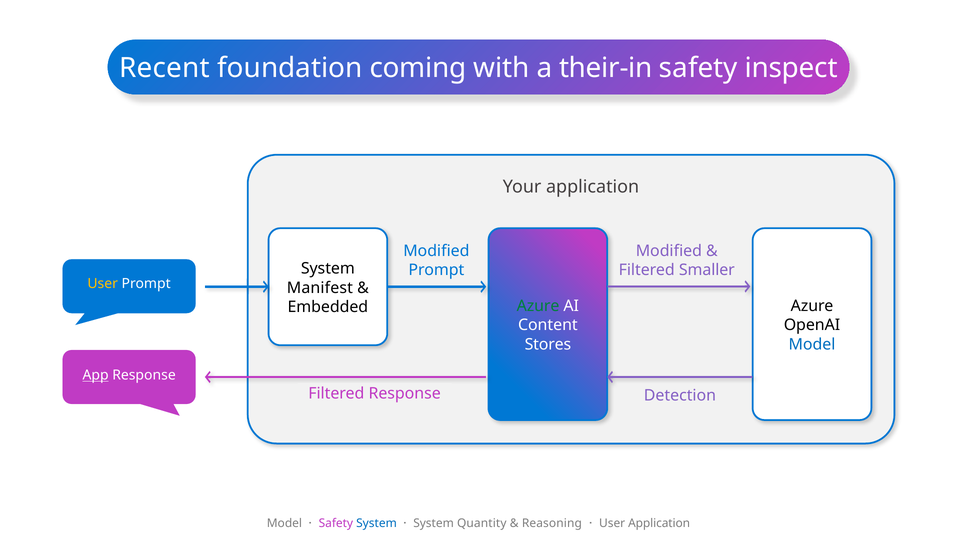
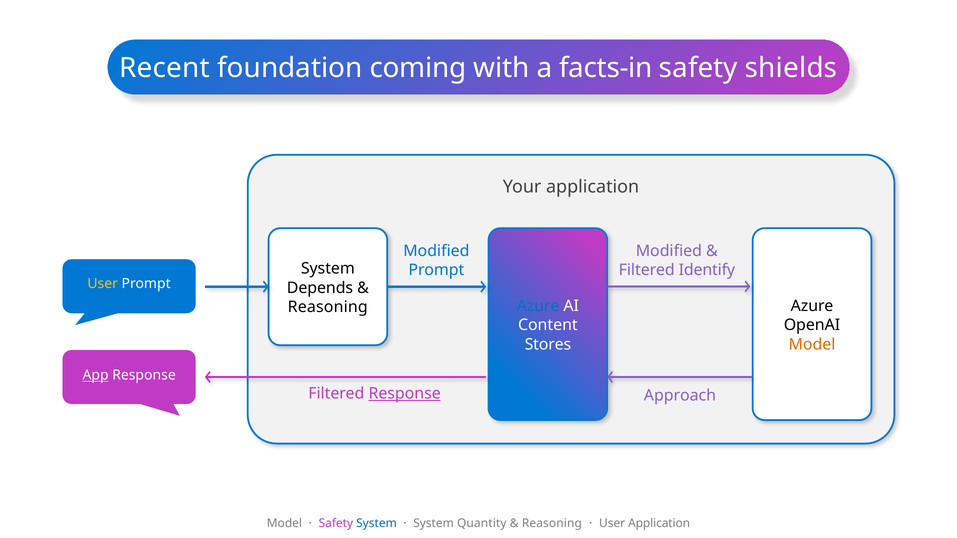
their-in: their-in -> facts-in (606, 68)
inspect: inspect -> shields (791, 68)
Smaller: Smaller -> Identify (707, 270)
Manifest: Manifest -> Depends (320, 288)
Azure colour: green -> blue (538, 306)
Embedded: Embedded -> Reasoning (328, 307)
Model colour: blue -> orange (812, 345)
Response underline: none -> present (405, 394)
Detection: Detection -> Approach (680, 396)
